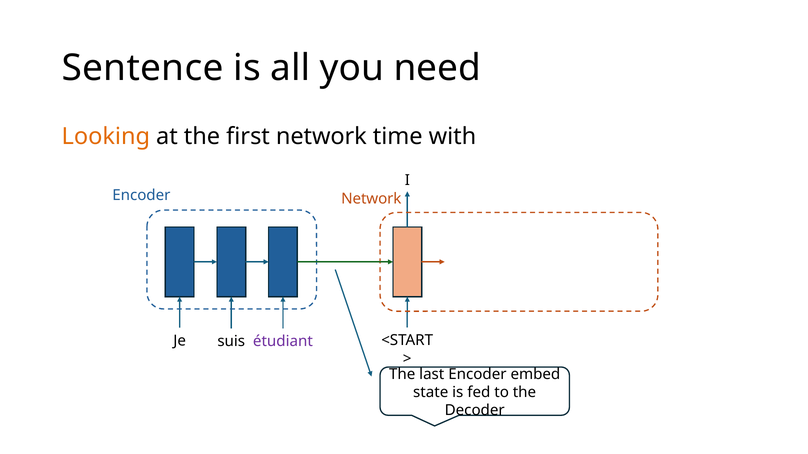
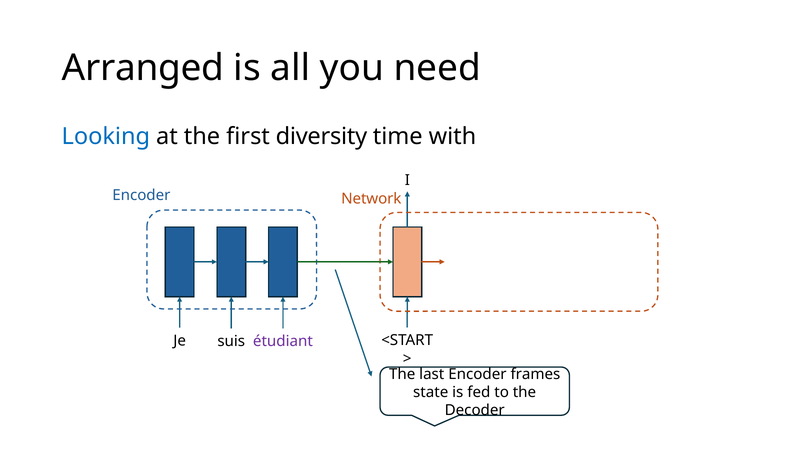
Sentence: Sentence -> Arranged (143, 68)
Looking colour: orange -> blue (106, 137)
first network: network -> diversity (321, 137)
embed: embed -> frames (535, 374)
